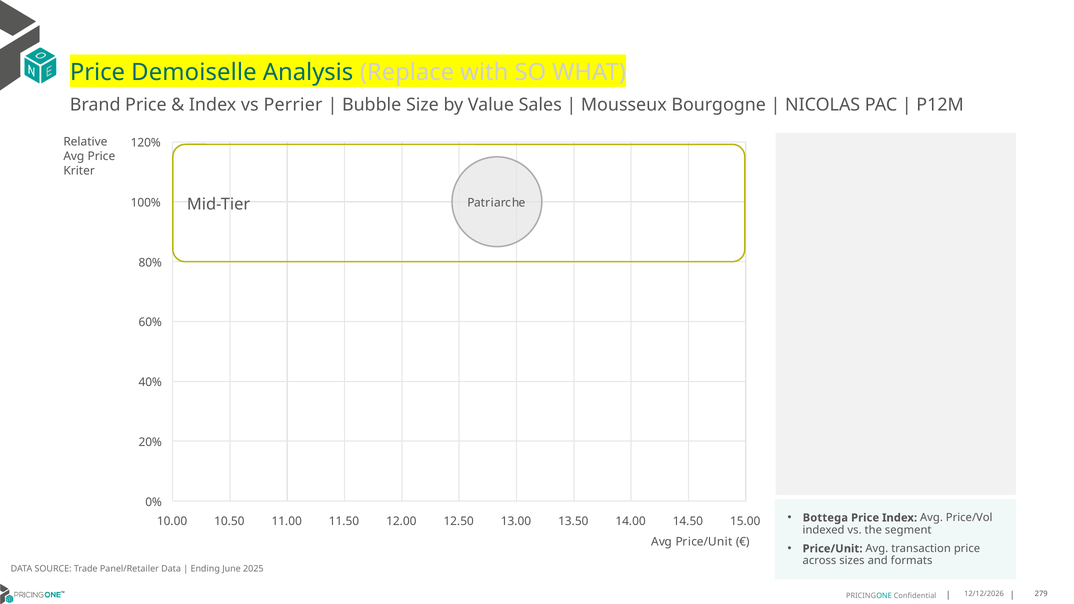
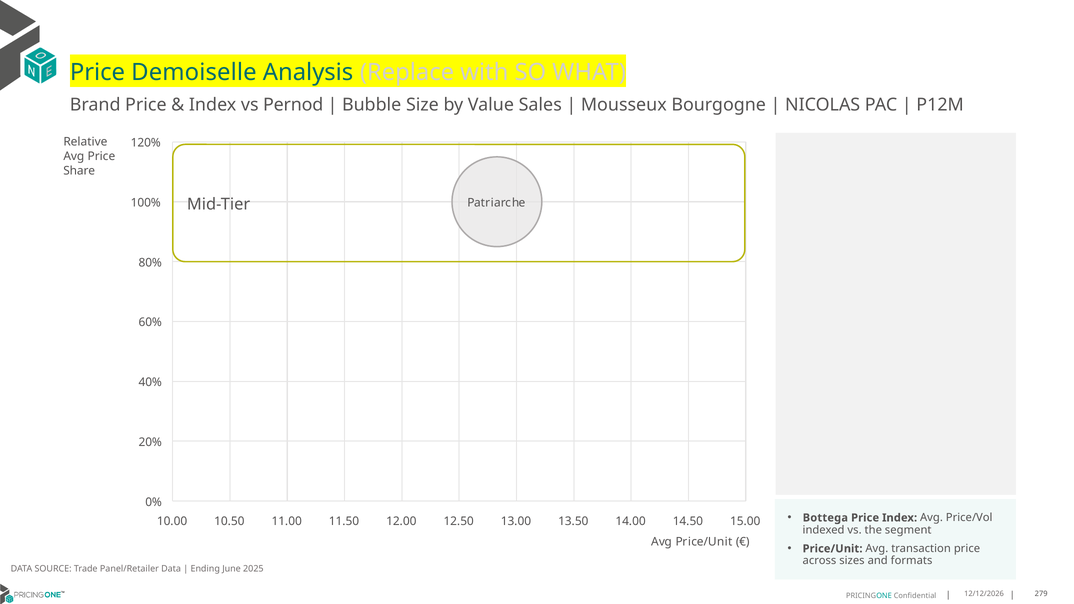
Perrier: Perrier -> Pernod (293, 105)
Kriter: Kriter -> Share (79, 171)
